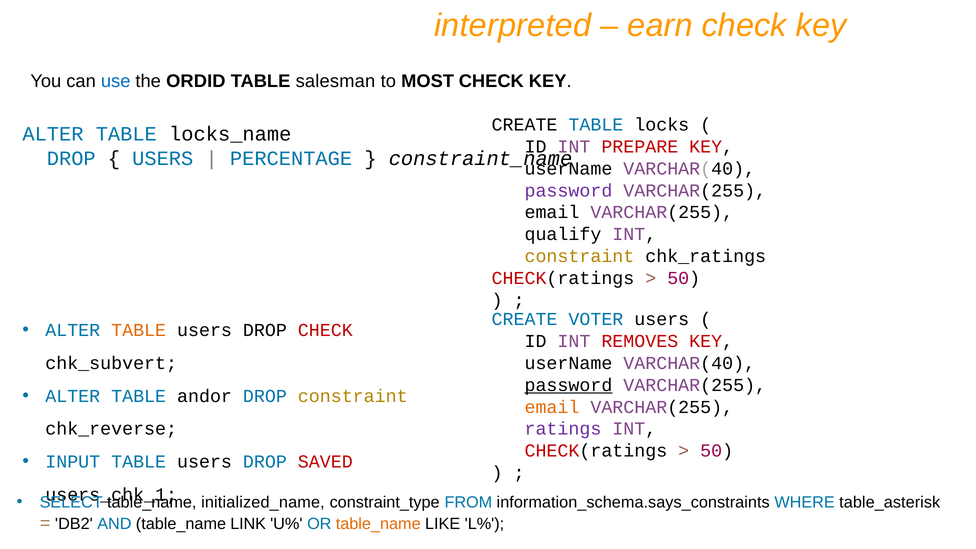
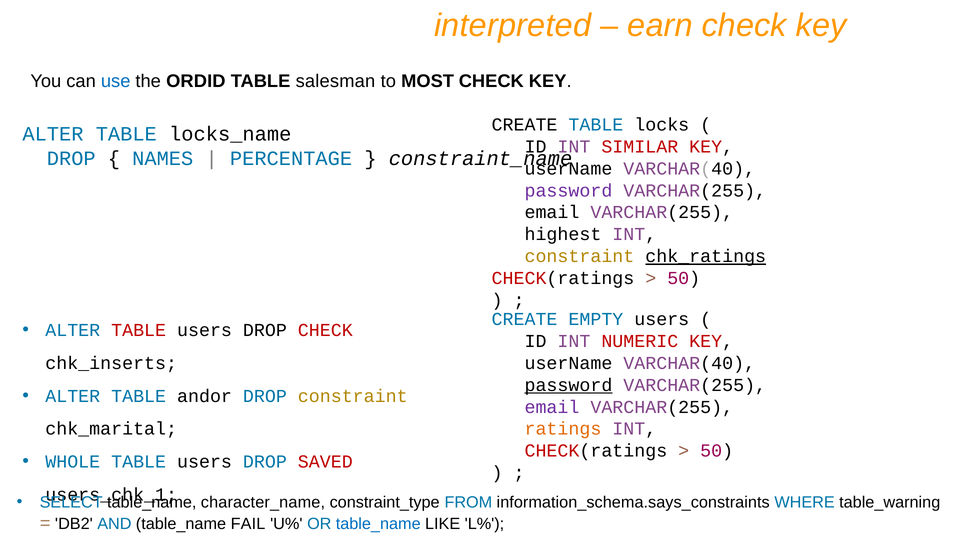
PREPARE: PREPARE -> SIMILAR (640, 147)
USERS: USERS -> NAMES (163, 158)
qualify: qualify -> highest (563, 234)
chk_ratings underline: none -> present (706, 256)
VOTER: VOTER -> EMPTY (596, 319)
TABLE colour: orange -> red (139, 330)
REMOVES: REMOVES -> NUMERIC (640, 341)
chk_subvert: chk_subvert -> chk_inserts (111, 363)
email colour: orange -> purple (552, 407)
chk_reverse: chk_reverse -> chk_marital (111, 429)
ratings colour: purple -> orange (563, 429)
INPUT: INPUT -> WHOLE (73, 462)
initialized_name: initialized_name -> character_name (263, 502)
table_asterisk: table_asterisk -> table_warning (890, 502)
LINK: LINK -> FAIL (248, 524)
table_name colour: orange -> blue (378, 524)
